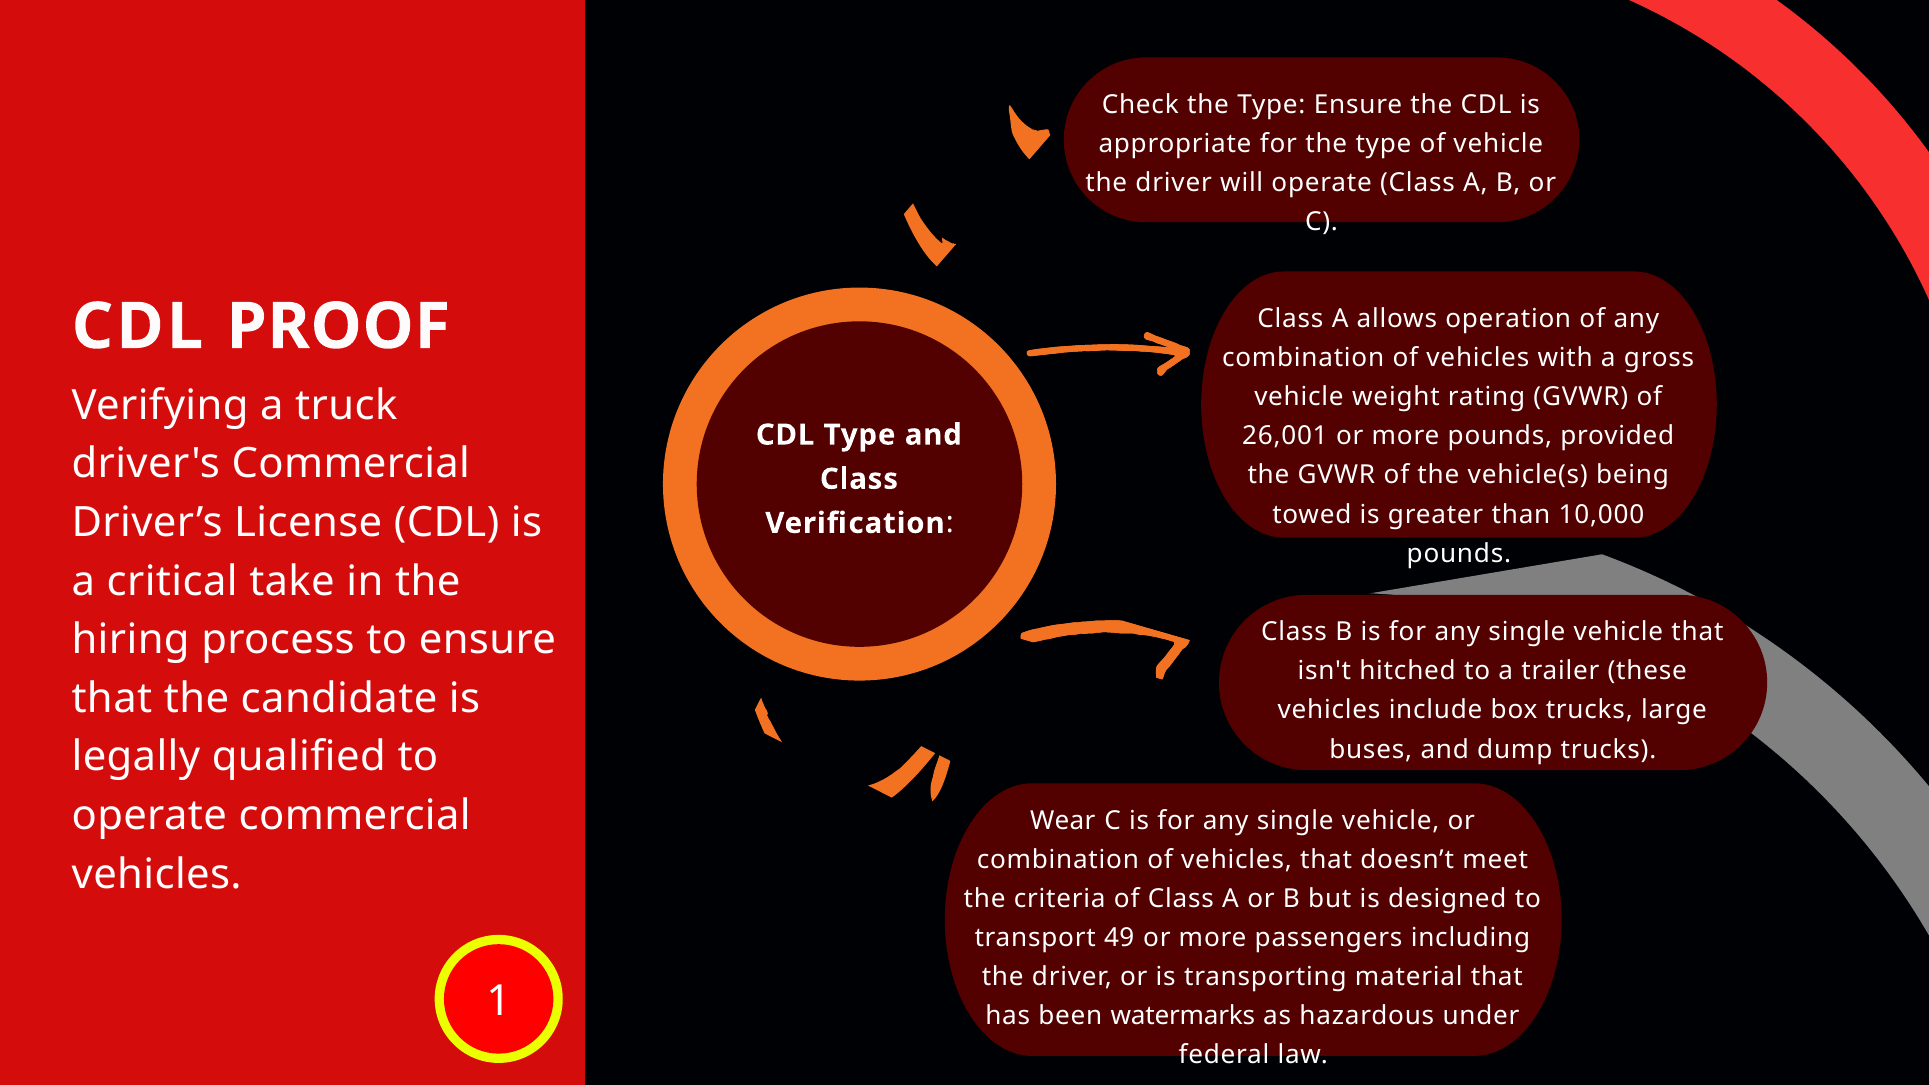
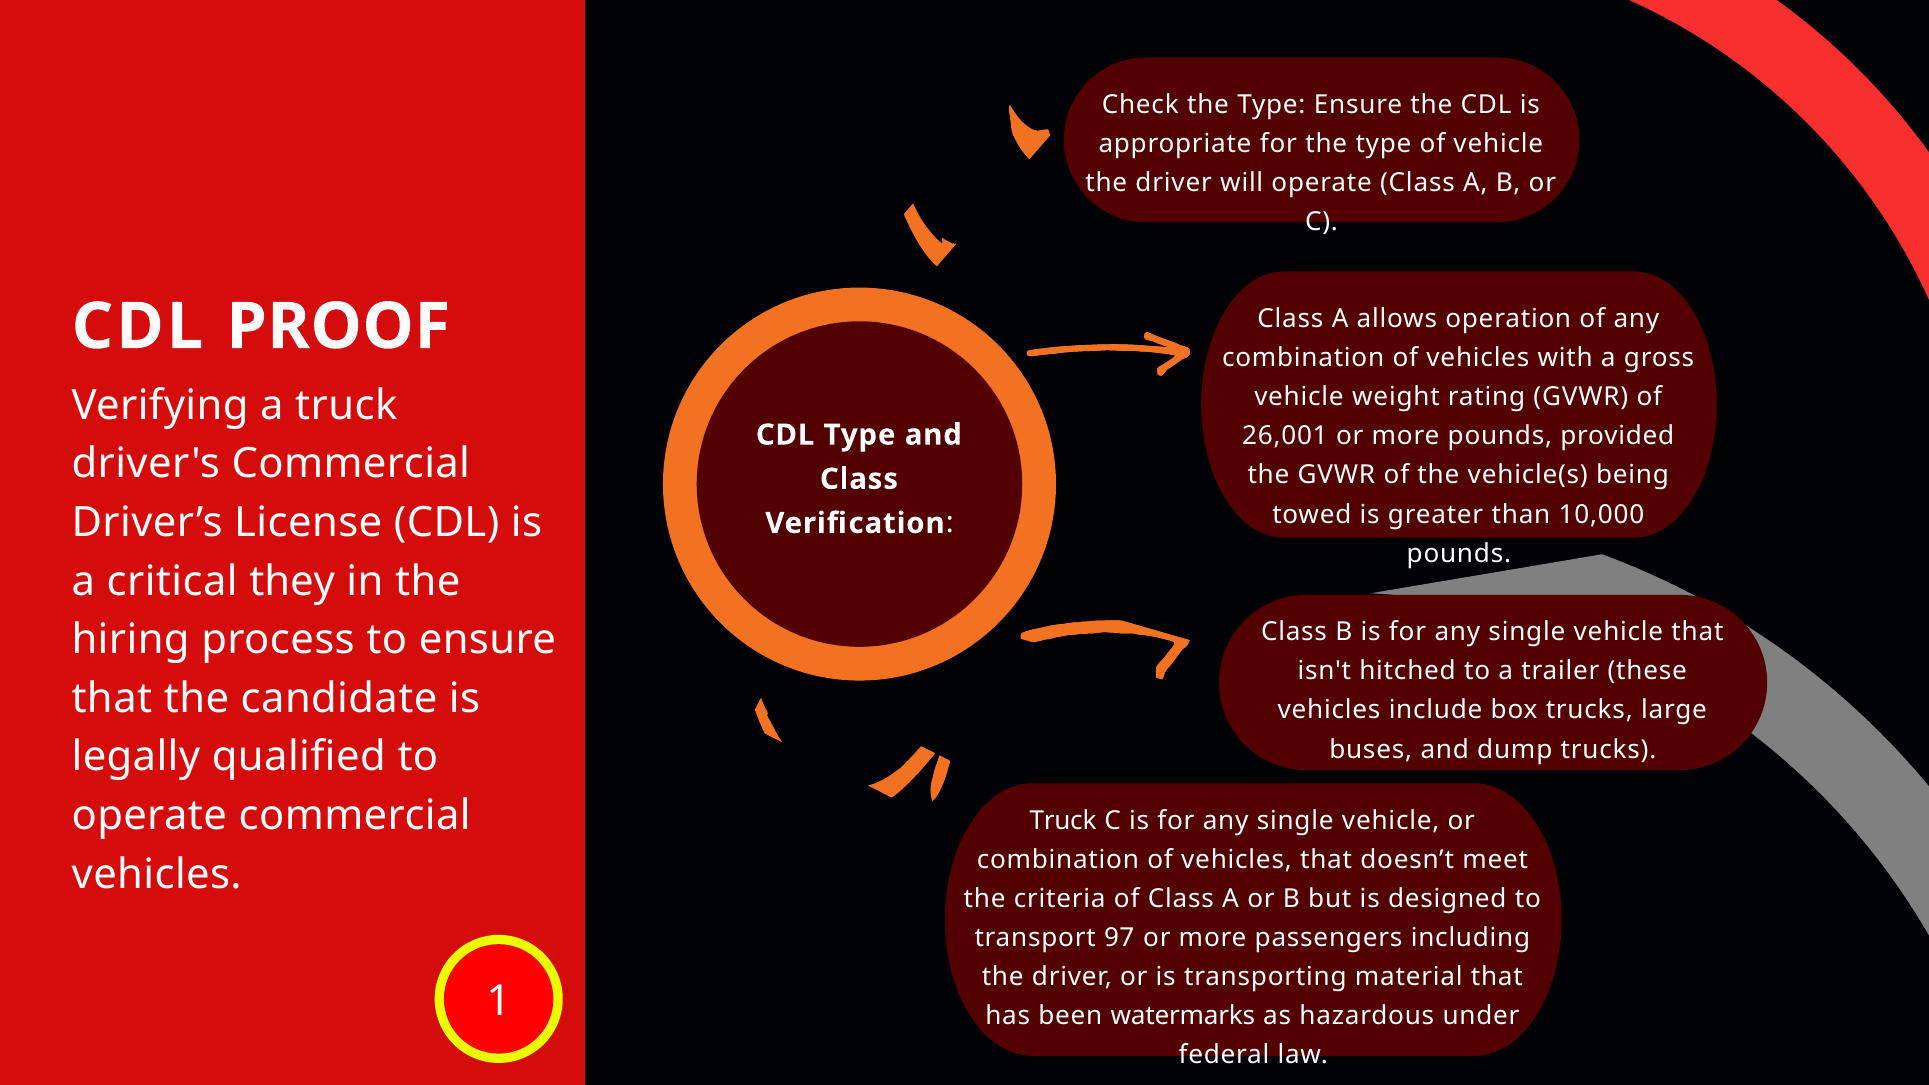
take: take -> they (292, 581)
Wear: Wear -> Truck (1063, 821)
49: 49 -> 97 (1119, 938)
